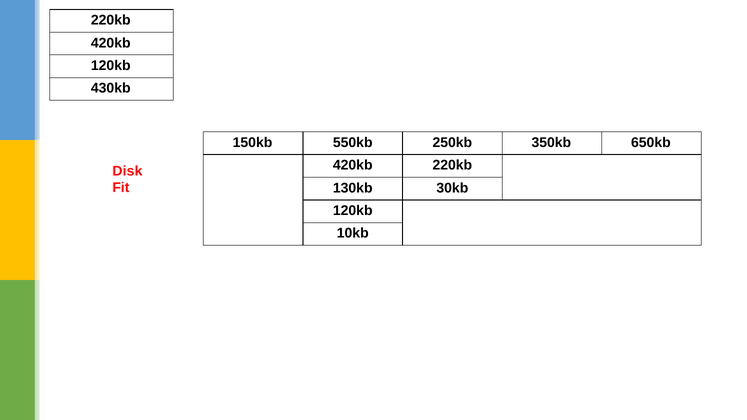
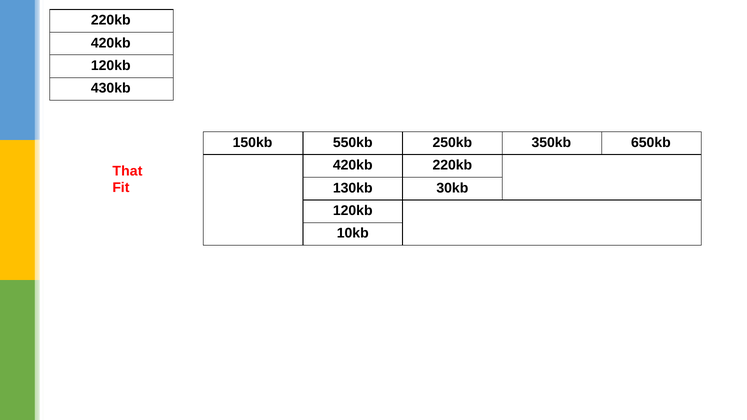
Disk: Disk -> That (127, 171)
